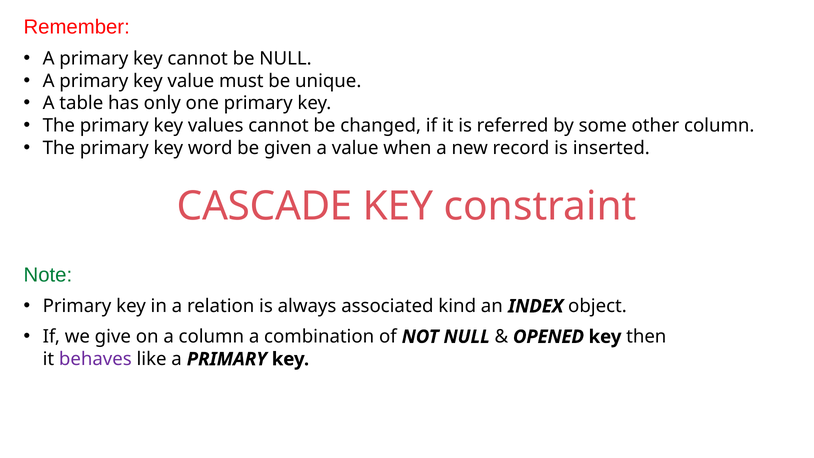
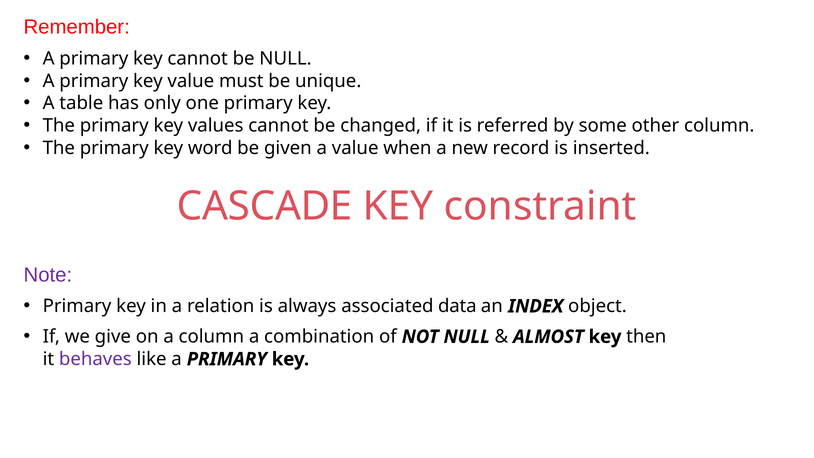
Note colour: green -> purple (48, 275)
kind: kind -> data (457, 306)
OPENED: OPENED -> ALMOST (548, 337)
